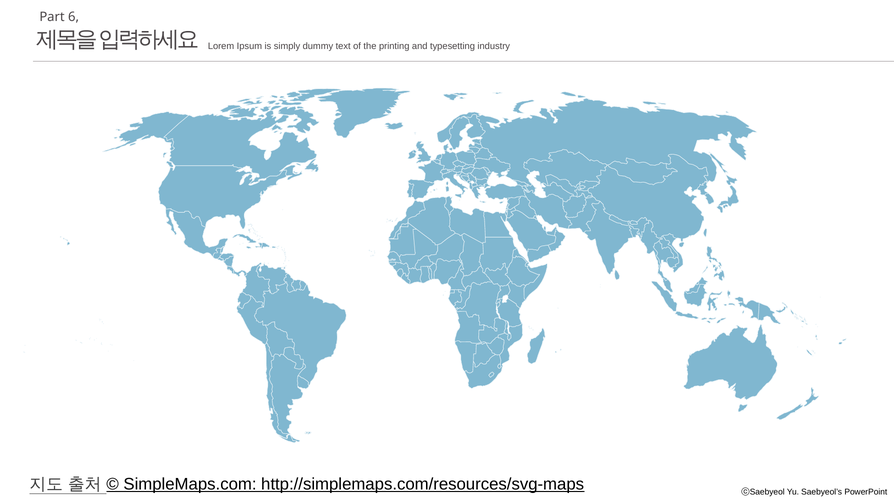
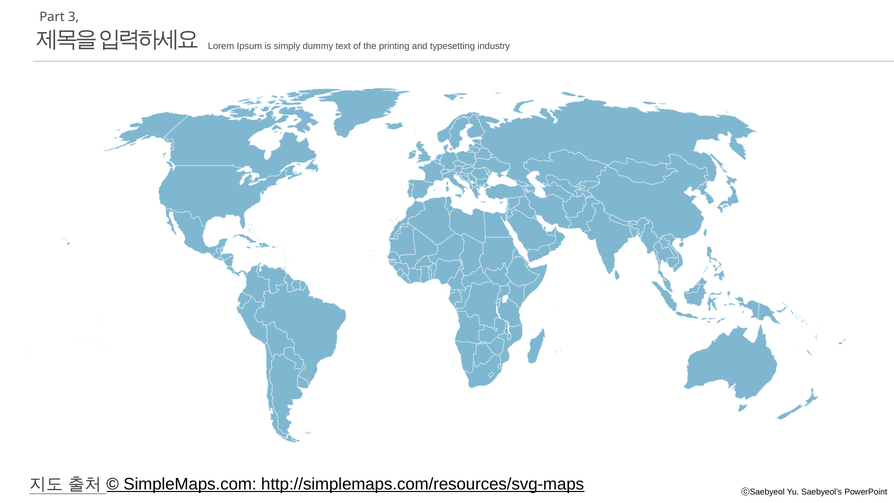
6: 6 -> 3 (74, 17)
